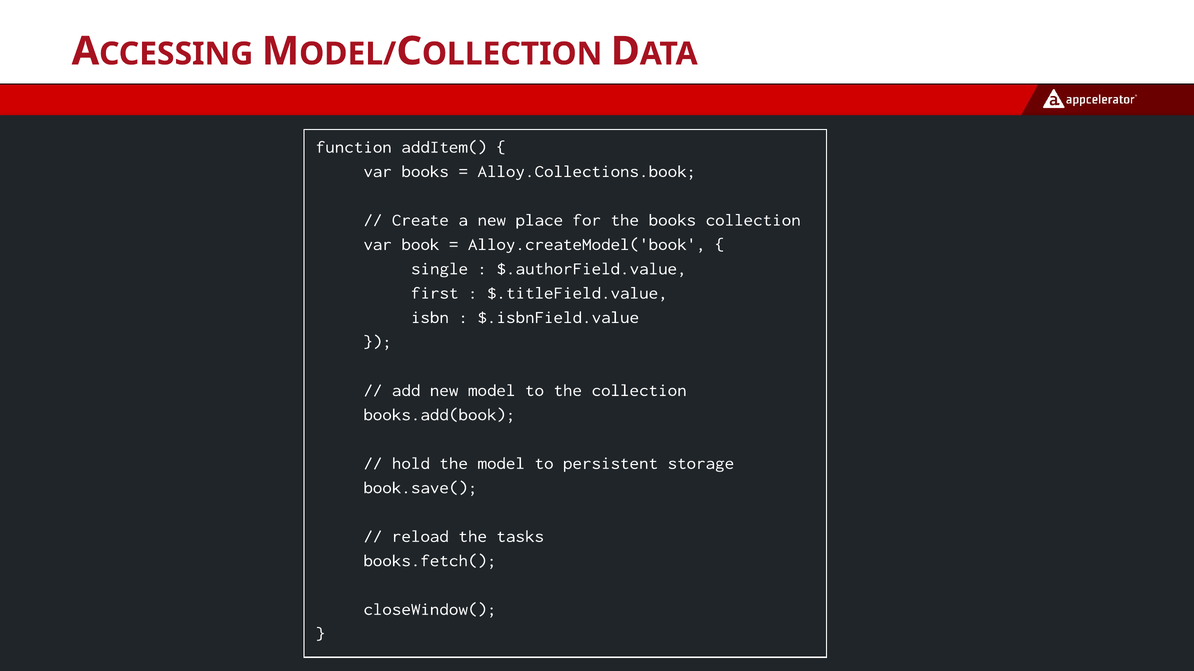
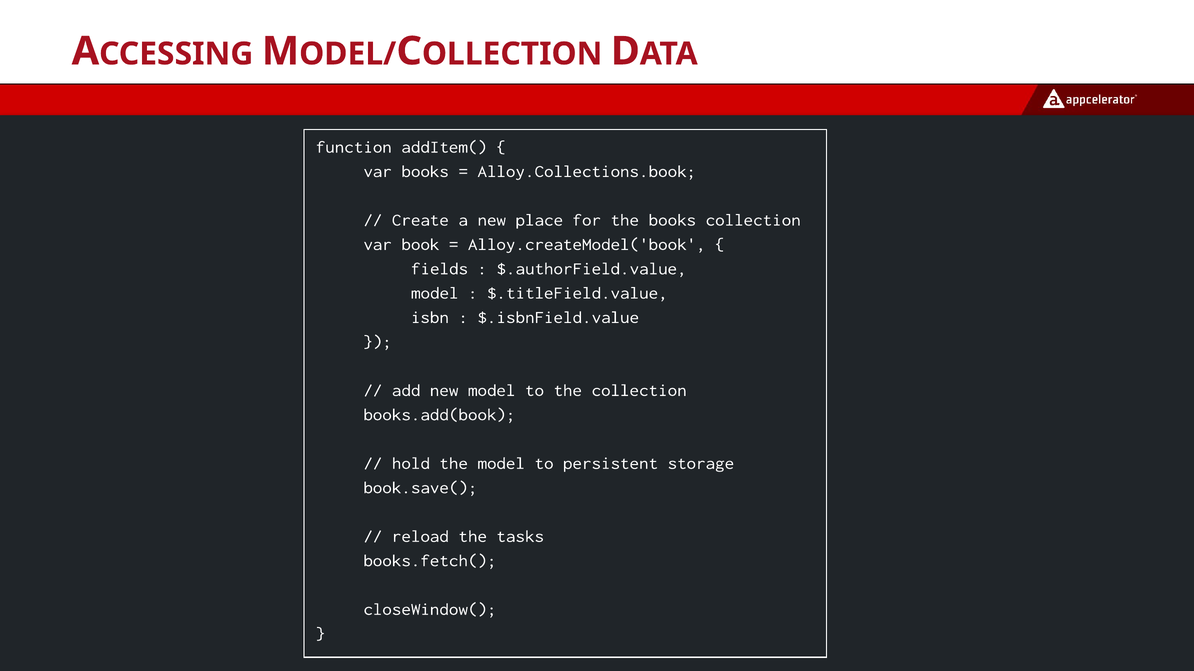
single: single -> fields (440, 269)
first: first -> model (435, 293)
